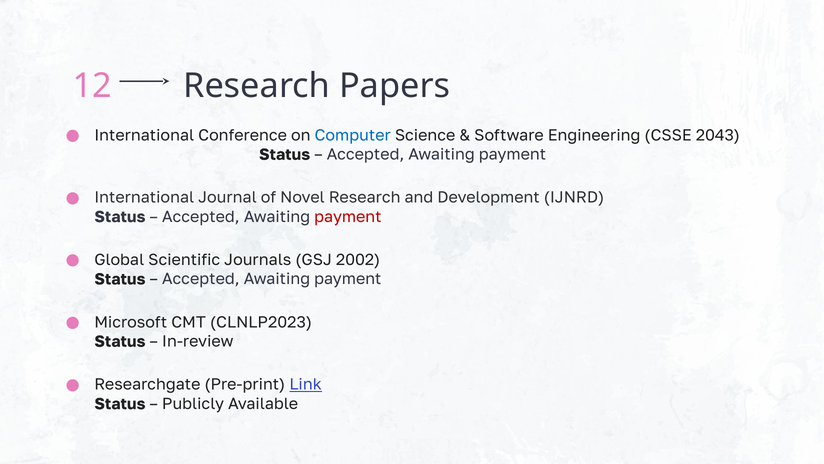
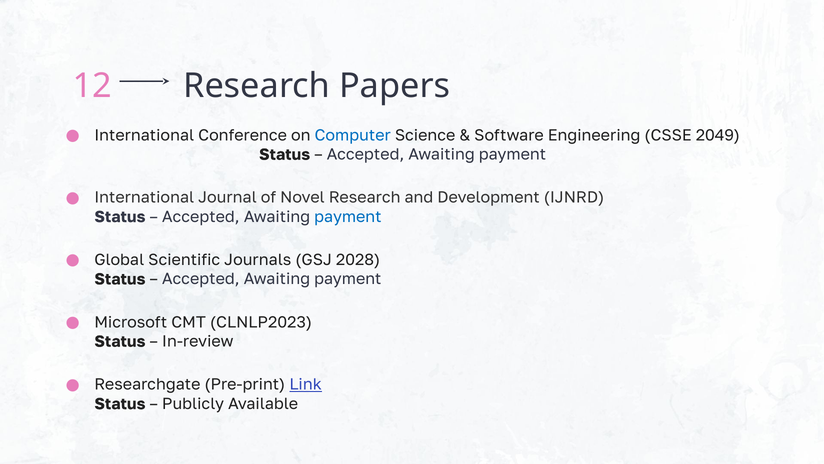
2043: 2043 -> 2049 (718, 135)
payment colour: red -> blue (348, 217)
2002: 2002 -> 2028 (358, 260)
